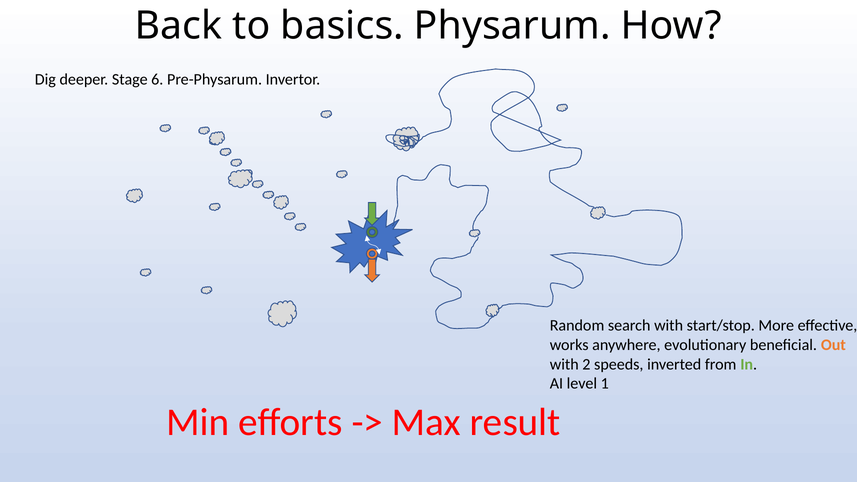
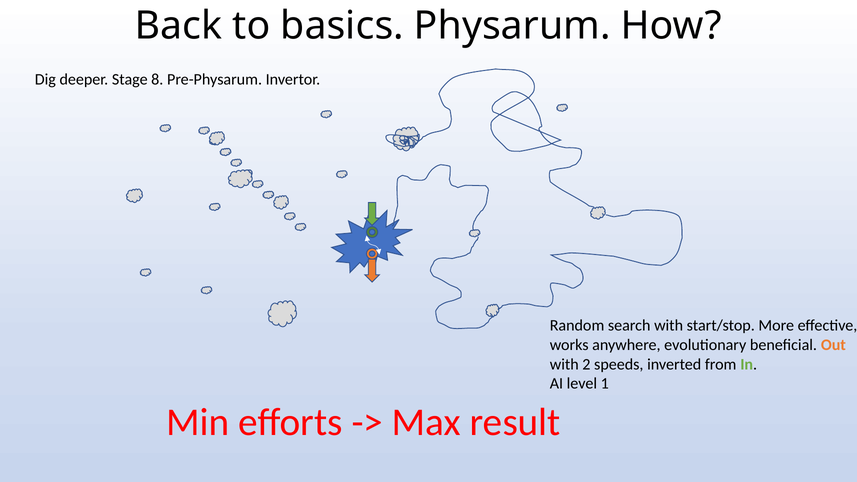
6: 6 -> 8 (157, 79)
